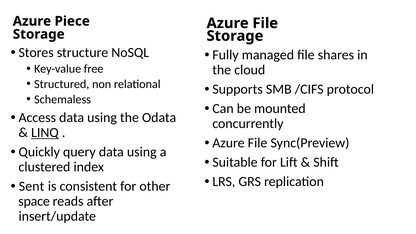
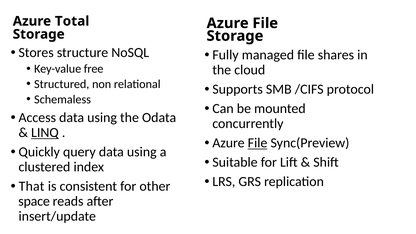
Piece: Piece -> Total (72, 21)
File underline: none -> present (258, 143)
Sent: Sent -> That (32, 186)
